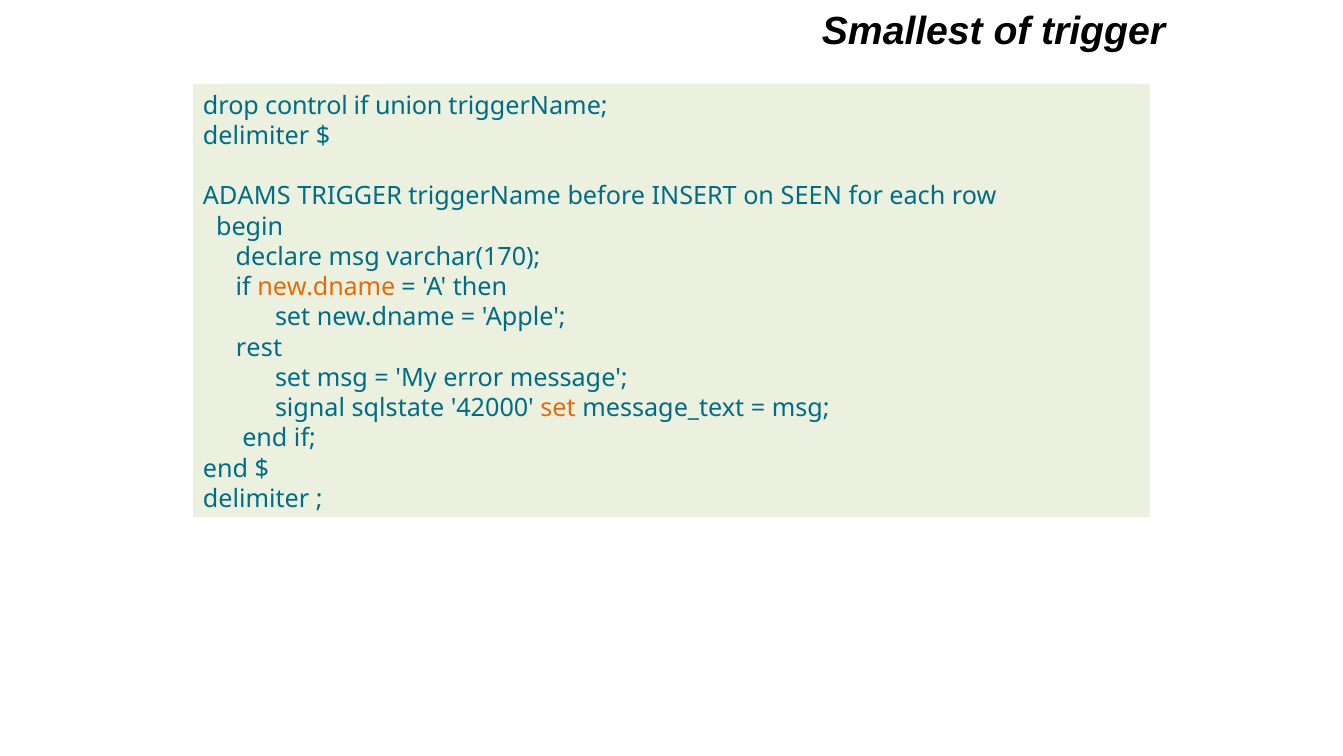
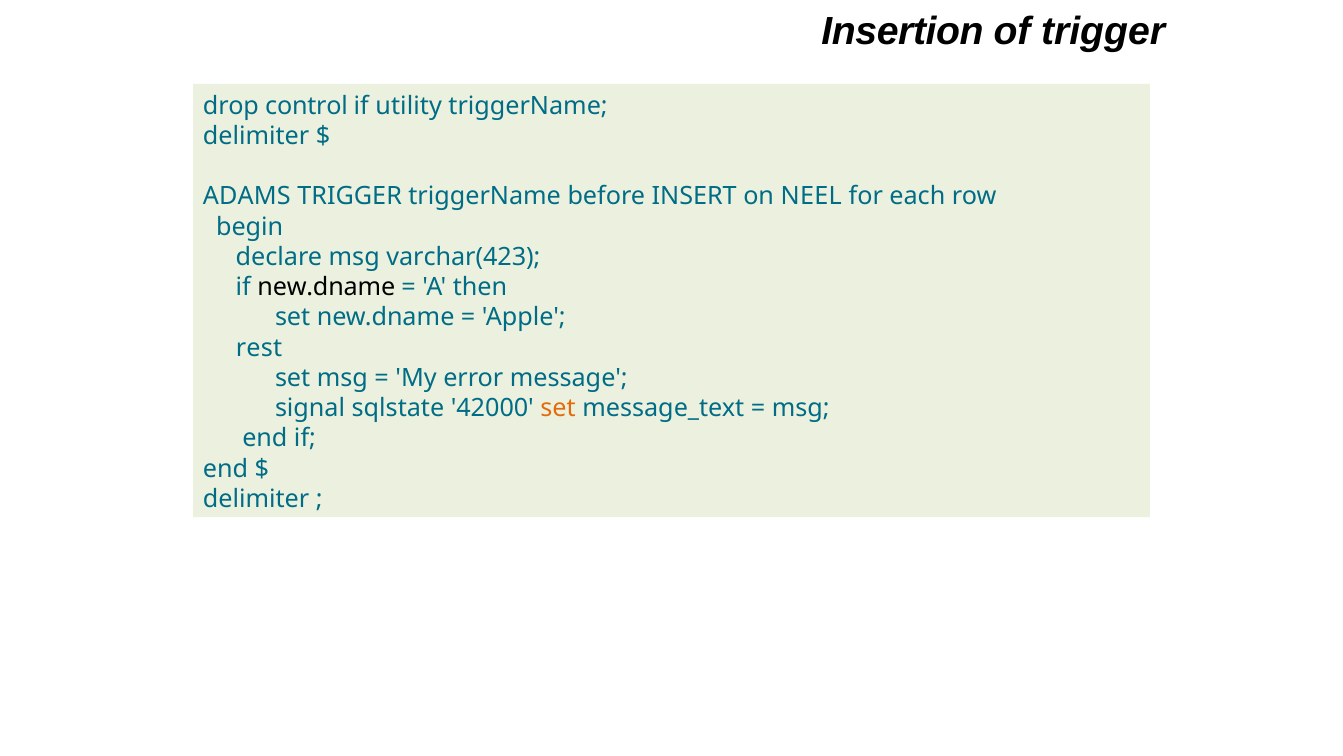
Smallest: Smallest -> Insertion (902, 31)
union: union -> utility (409, 106)
SEEN: SEEN -> NEEL (811, 196)
varchar(170: varchar(170 -> varchar(423 (463, 257)
new.dname colour: orange -> black (326, 287)
